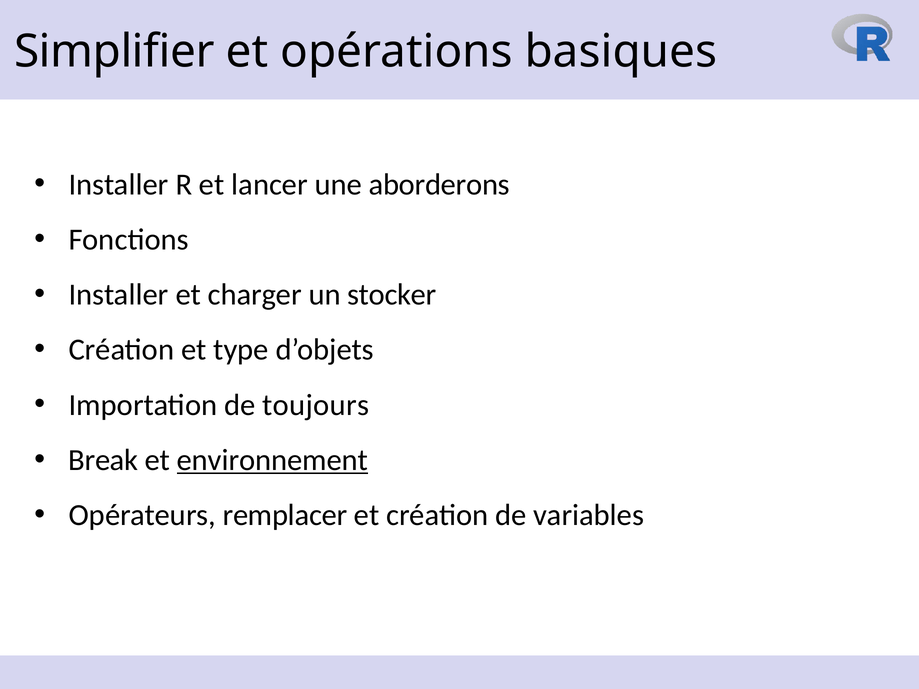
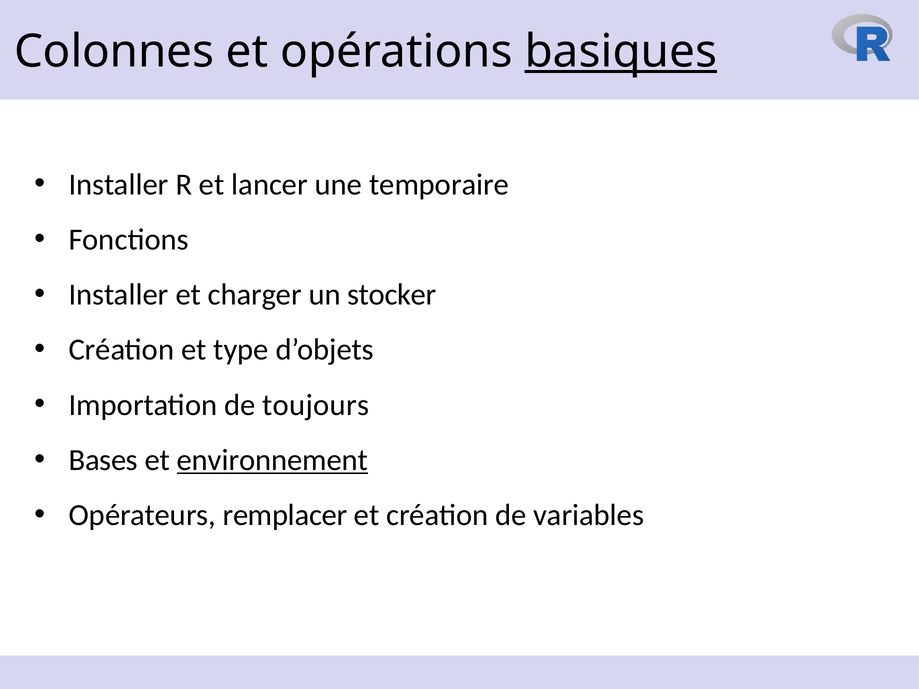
Simplifier: Simplifier -> Colonnes (114, 52)
basiques underline: none -> present (621, 52)
aborderons: aborderons -> temporaire (439, 185)
Break: Break -> Bases (103, 460)
